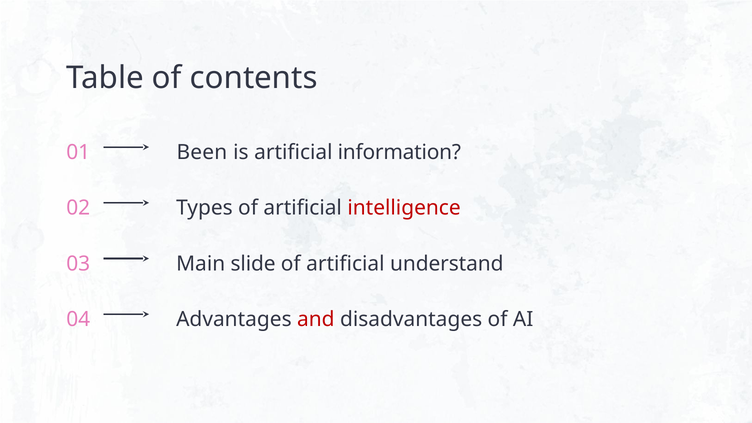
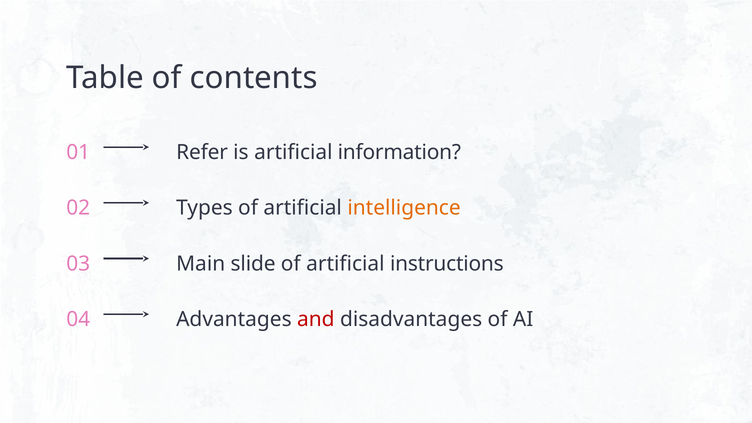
Been: Been -> Refer (202, 152)
intelligence colour: red -> orange (404, 208)
understand: understand -> instructions (447, 264)
